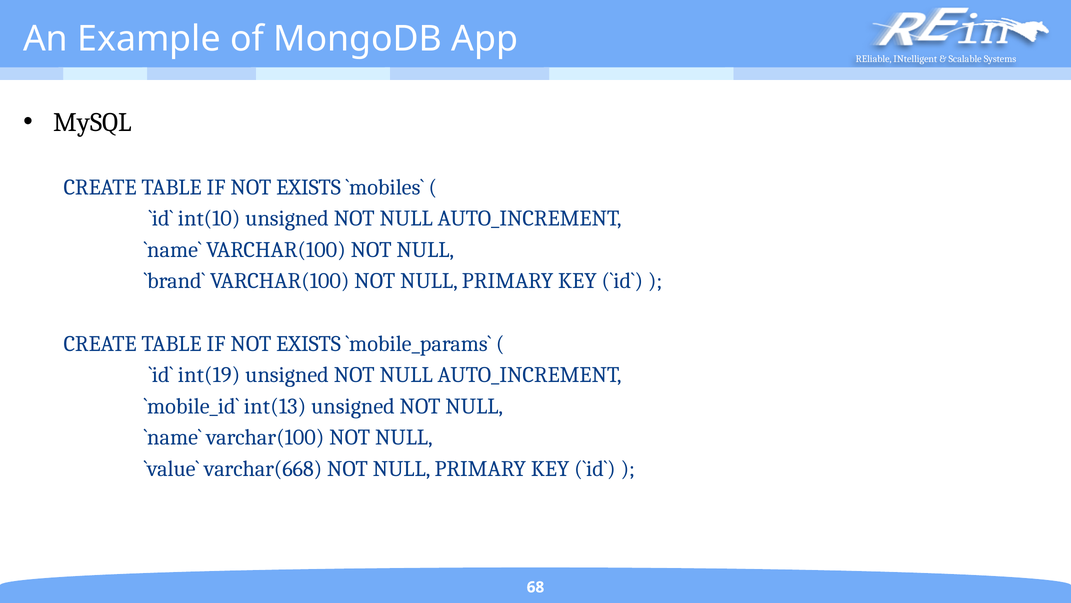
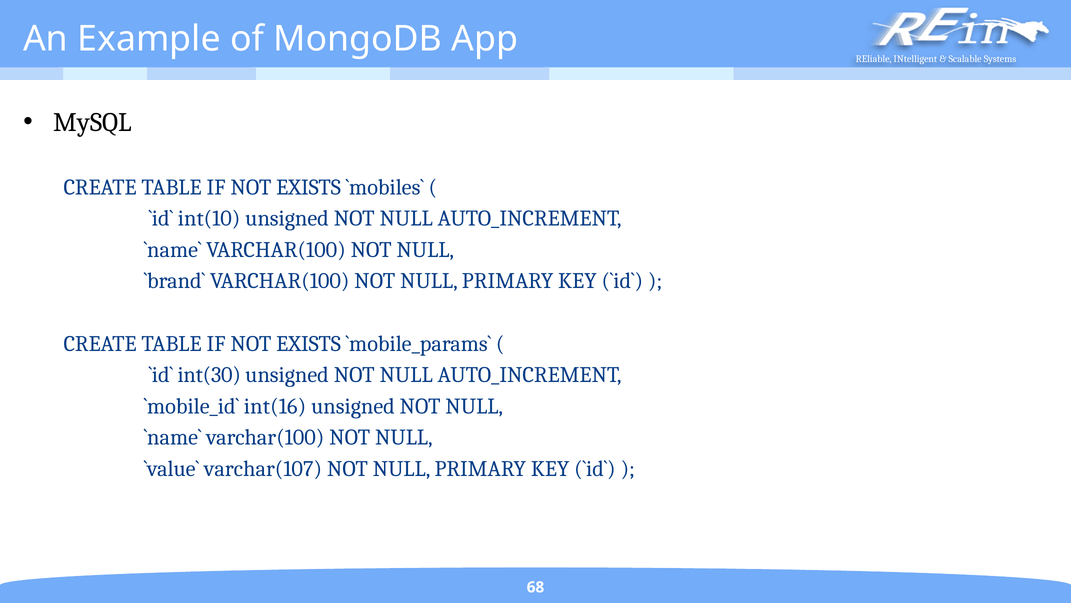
int(19: int(19 -> int(30 (209, 375)
int(13: int(13 -> int(16 (275, 406)
varchar(668: varchar(668 -> varchar(107 (263, 468)
